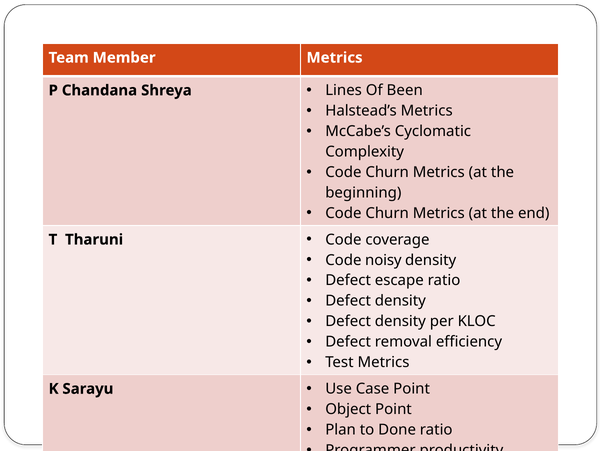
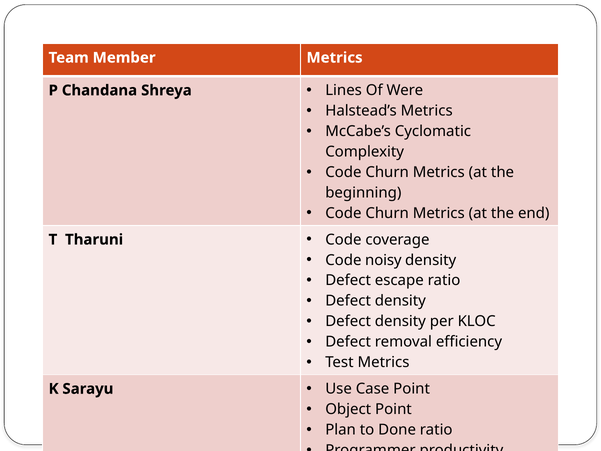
Been: Been -> Were (405, 90)
